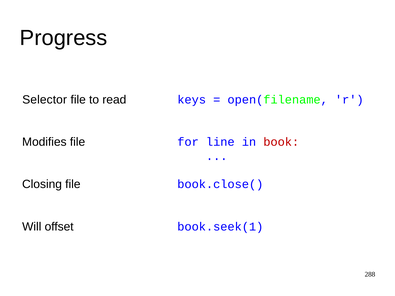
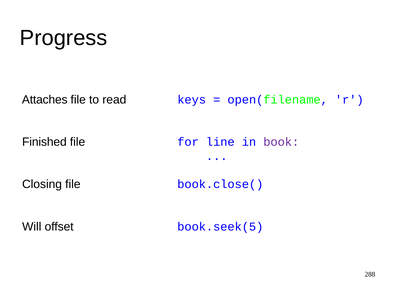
Selector: Selector -> Attaches (45, 100)
Modifies: Modifies -> Finished (44, 142)
book colour: red -> purple (281, 142)
book.seek(1: book.seek(1 -> book.seek(5 (220, 227)
